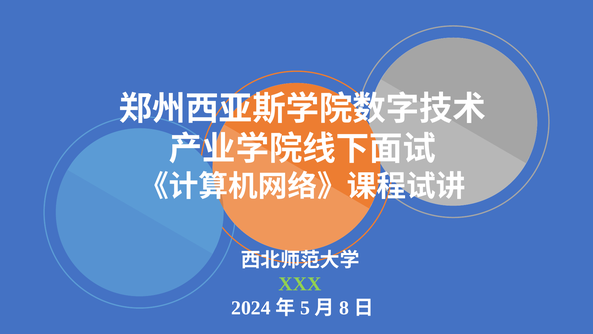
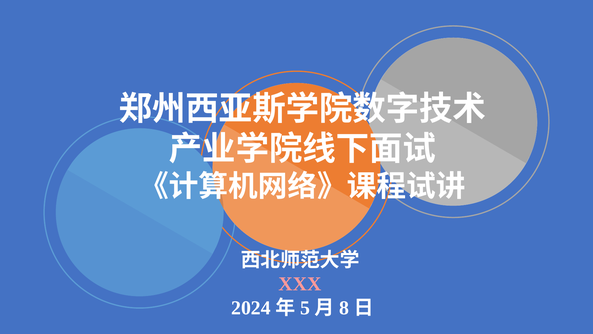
XXX colour: light green -> pink (300, 284)
